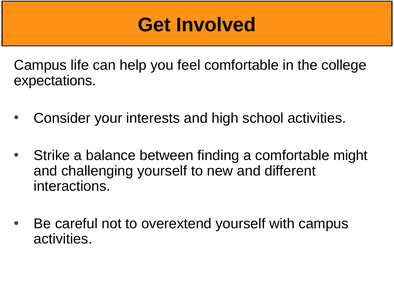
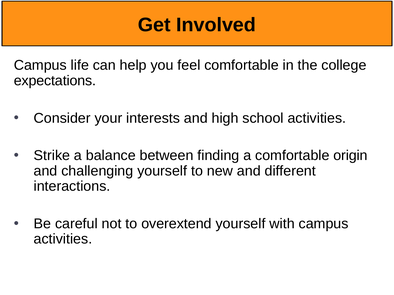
might: might -> origin (351, 156)
